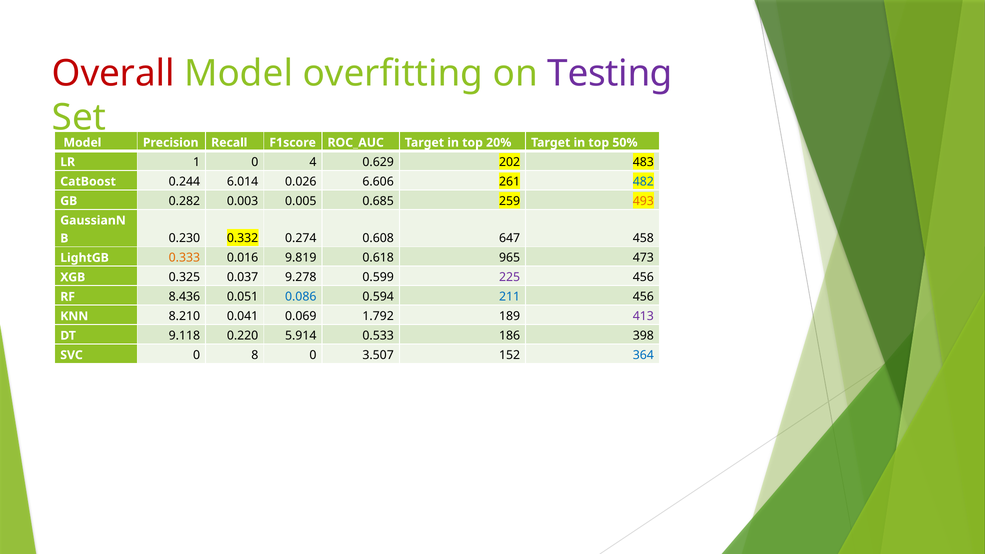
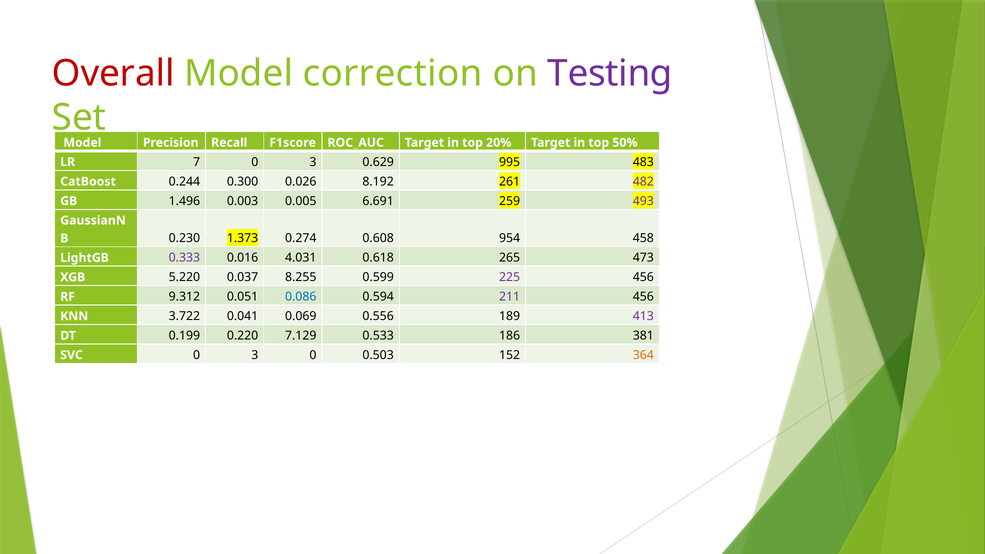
overfitting: overfitting -> correction (393, 73)
1: 1 -> 7 (197, 162)
4: 4 -> 3 (313, 162)
202: 202 -> 995 (510, 162)
6.014: 6.014 -> 0.300 (243, 182)
6.606: 6.606 -> 8.192 (378, 182)
482 colour: blue -> purple (643, 182)
0.282: 0.282 -> 1.496 (184, 201)
0.685: 0.685 -> 6.691 (378, 201)
493 colour: orange -> purple (643, 201)
0.332: 0.332 -> 1.373 (243, 238)
647: 647 -> 954 (510, 238)
0.333 colour: orange -> purple (184, 258)
9.819: 9.819 -> 4.031 (301, 258)
965: 965 -> 265 (510, 258)
0.325: 0.325 -> 5.220 (184, 277)
9.278: 9.278 -> 8.255 (301, 277)
8.436: 8.436 -> 9.312 (184, 297)
211 colour: blue -> purple (510, 297)
8.210: 8.210 -> 3.722 (184, 316)
1.792: 1.792 -> 0.556 (378, 316)
9.118: 9.118 -> 0.199 (184, 336)
5.914: 5.914 -> 7.129 (301, 336)
398: 398 -> 381 (643, 336)
SVC 0 8: 8 -> 3 (255, 355)
3.507: 3.507 -> 0.503 (378, 355)
364 colour: blue -> orange (643, 355)
